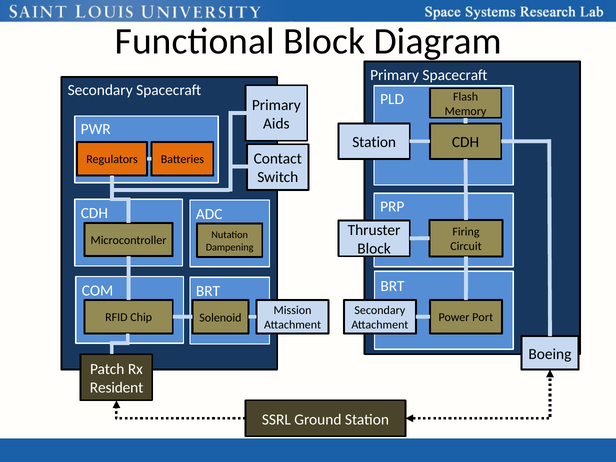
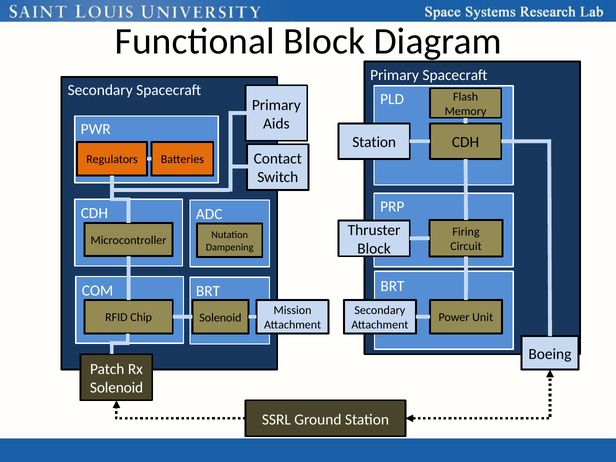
Port: Port -> Unit (483, 318)
Resident: Resident -> Solenoid (117, 388)
